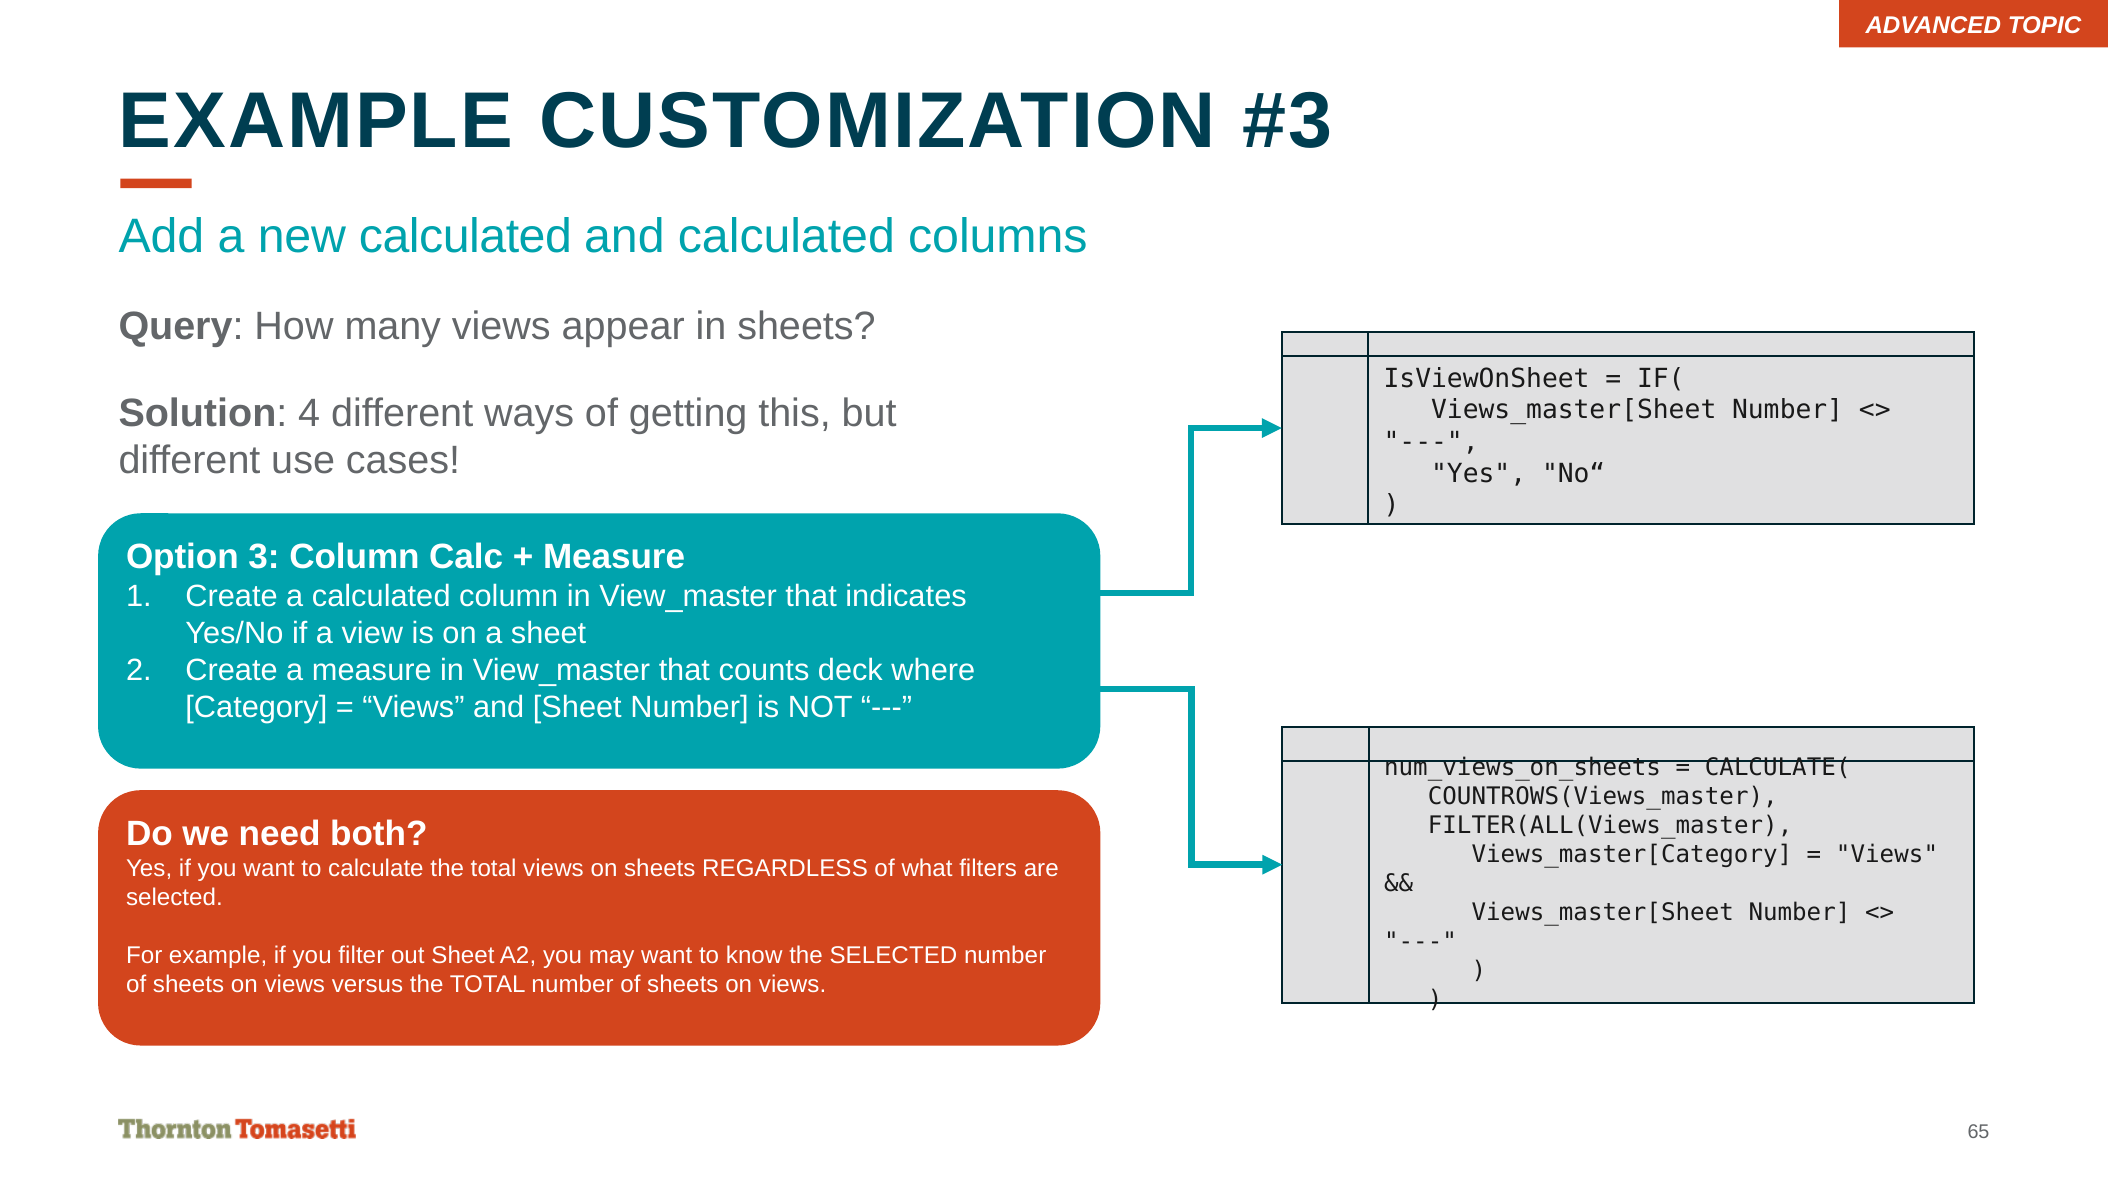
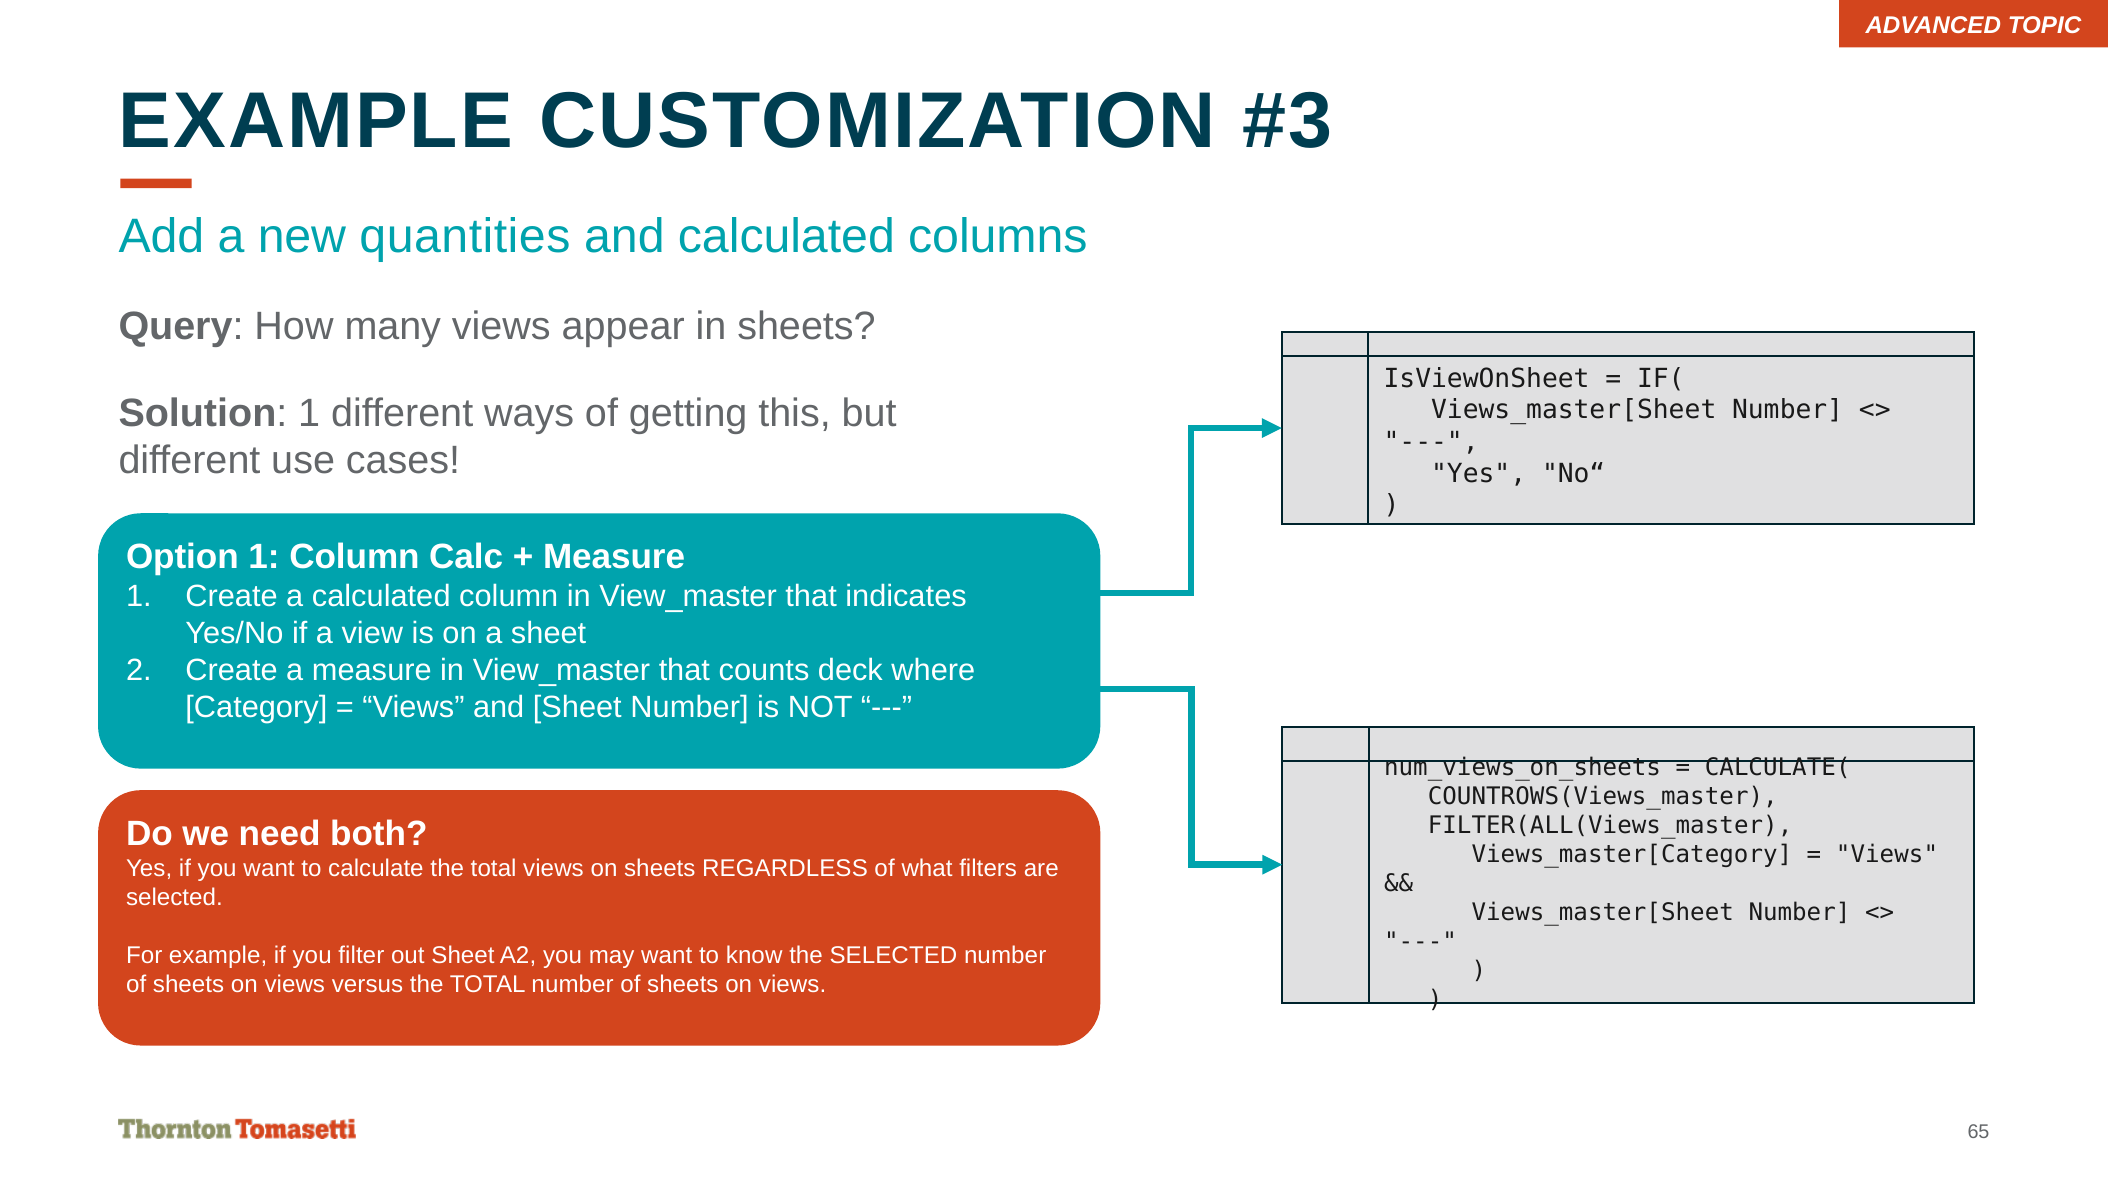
new calculated: calculated -> quantities (465, 237)
Solution 4: 4 -> 1 (309, 413)
Option 3: 3 -> 1 (264, 557)
